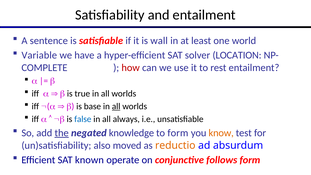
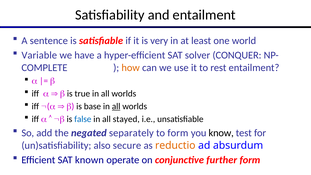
wall: wall -> very (159, 41)
LOCATION: LOCATION -> CONQUER (237, 55)
how colour: red -> orange (131, 68)
always: always -> stayed (126, 119)
the underline: present -> none (62, 133)
knowledge: knowledge -> separately (131, 133)
know colour: orange -> black (221, 133)
moved: moved -> secure (127, 145)
follows: follows -> further (222, 160)
